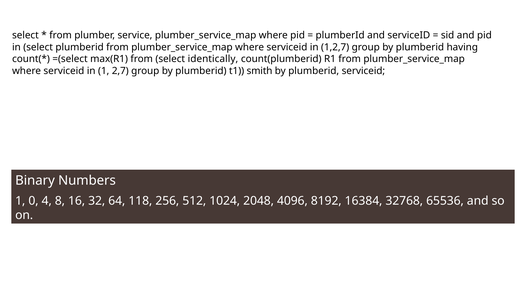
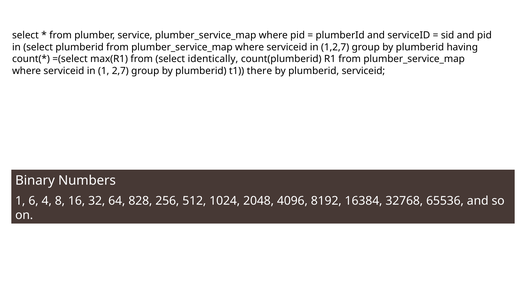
smith: smith -> there (259, 71)
0: 0 -> 6 (33, 201)
118: 118 -> 828 (140, 201)
